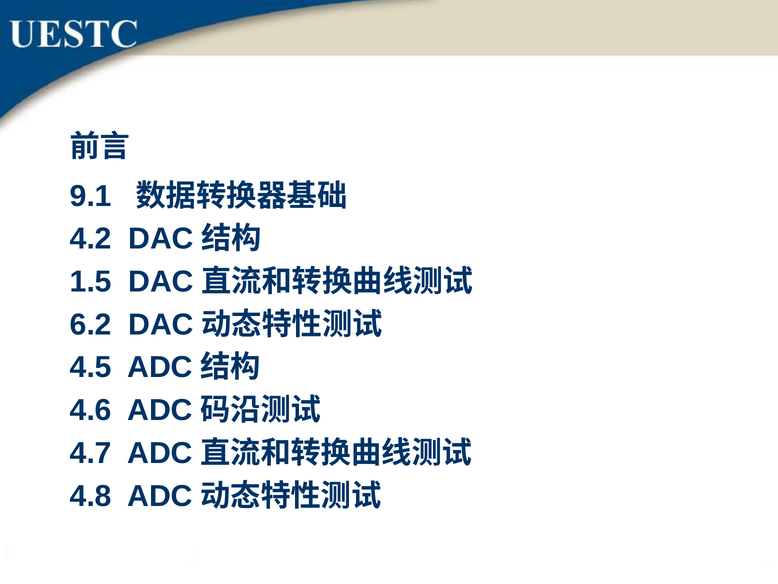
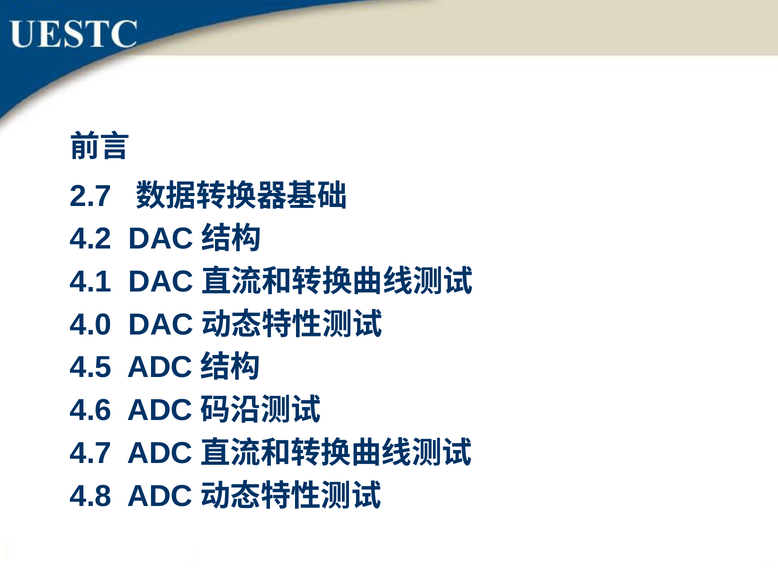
9.1: 9.1 -> 2.7 (91, 196)
1.5: 1.5 -> 4.1 (91, 282)
6.2: 6.2 -> 4.0 (91, 324)
